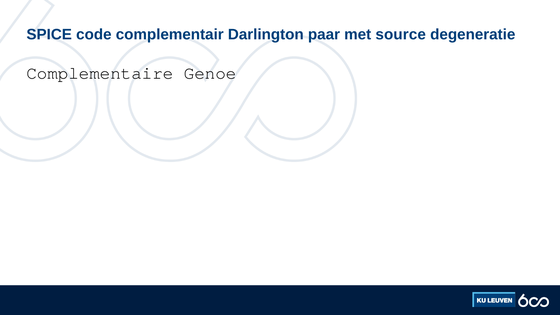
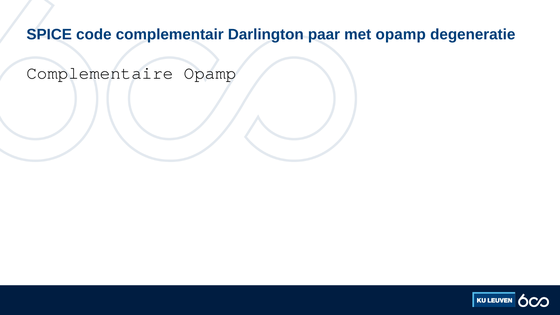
met source: source -> opamp (401, 35)
Complementaire Genoe: Genoe -> Opamp (210, 73)
